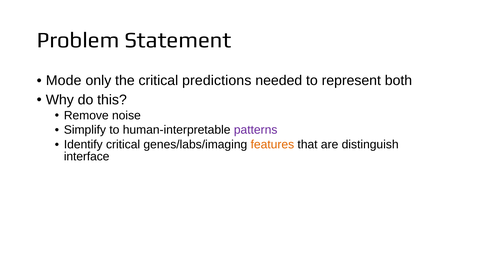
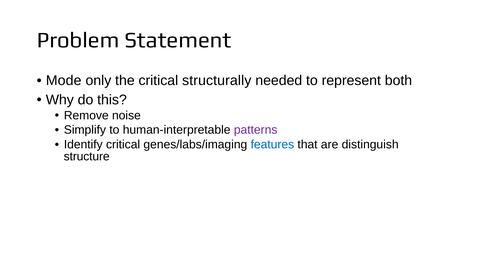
predictions: predictions -> structurally (217, 81)
features colour: orange -> blue (272, 145)
interface: interface -> structure (87, 157)
